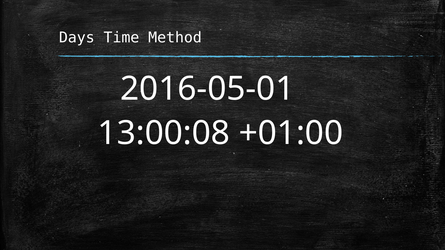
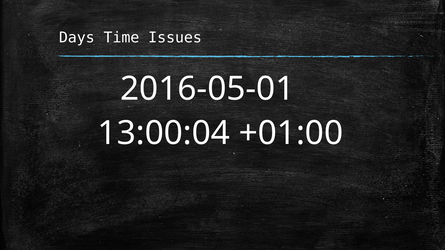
Method: Method -> Issues (175, 38)
13:00:08: 13:00:08 -> 13:00:04 (164, 133)
